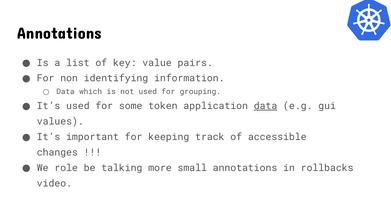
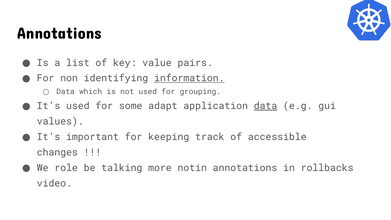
information underline: none -> present (189, 78)
token: token -> adapt (163, 106)
small: small -> notin (192, 168)
